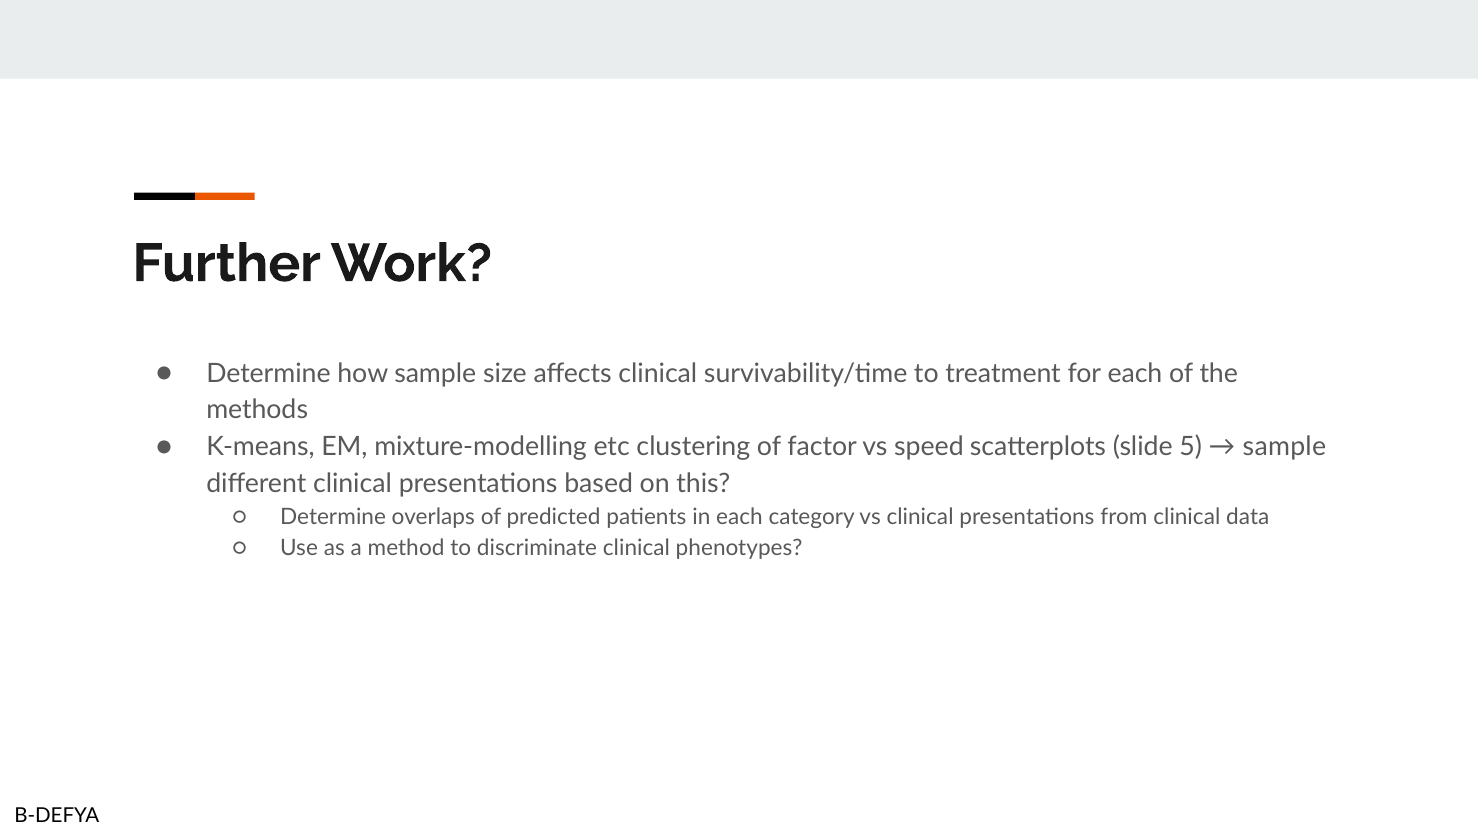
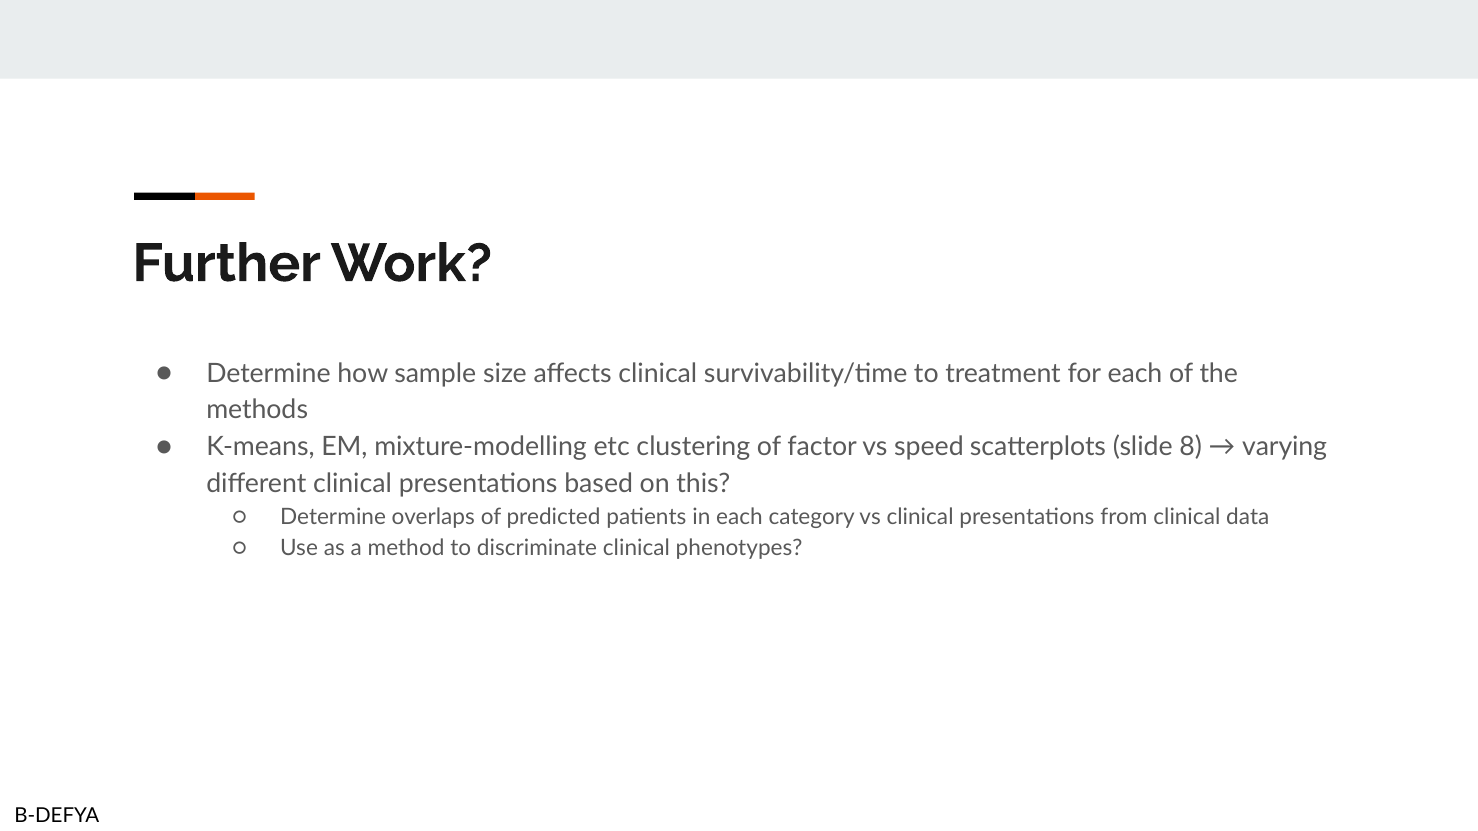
5: 5 -> 8 (1191, 447)
sample: sample -> varying (1285, 447)
